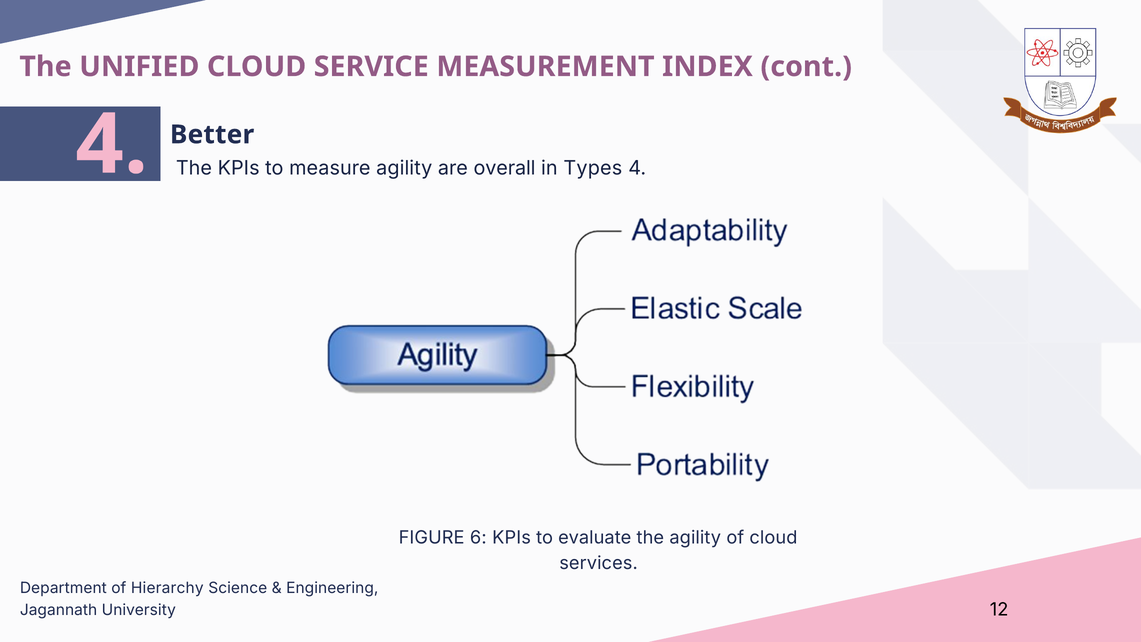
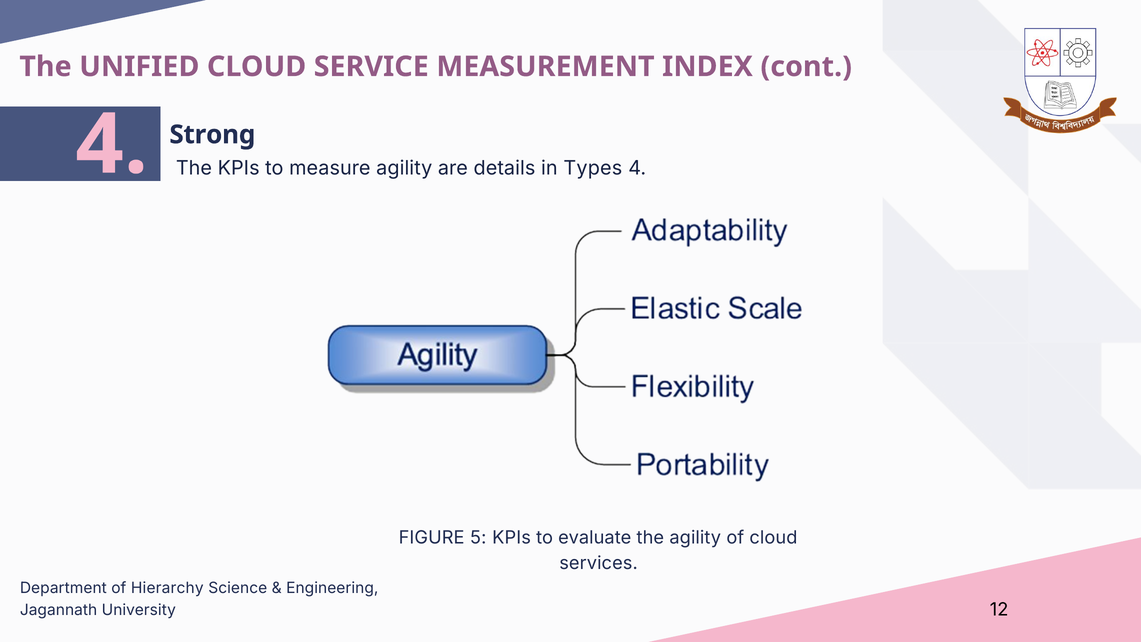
Better: Better -> Strong (212, 135)
overall: overall -> details (504, 168)
6: 6 -> 5 (478, 537)
